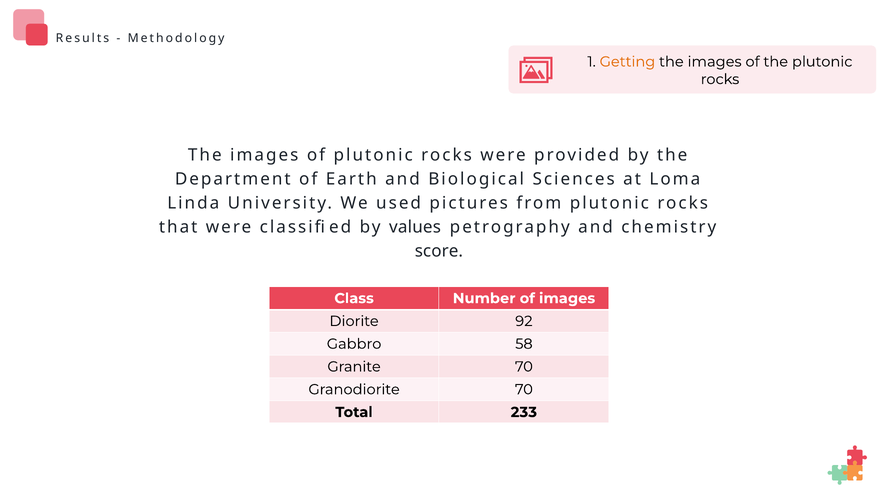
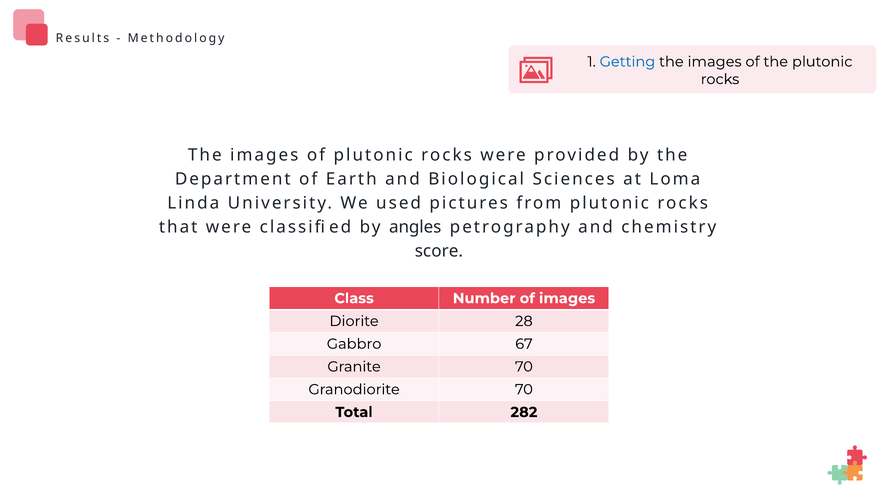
Getting colour: orange -> blue (627, 62)
values: values -> angles (415, 227)
92: 92 -> 28 (524, 321)
58: 58 -> 67 (524, 344)
233: 233 -> 282 (524, 412)
